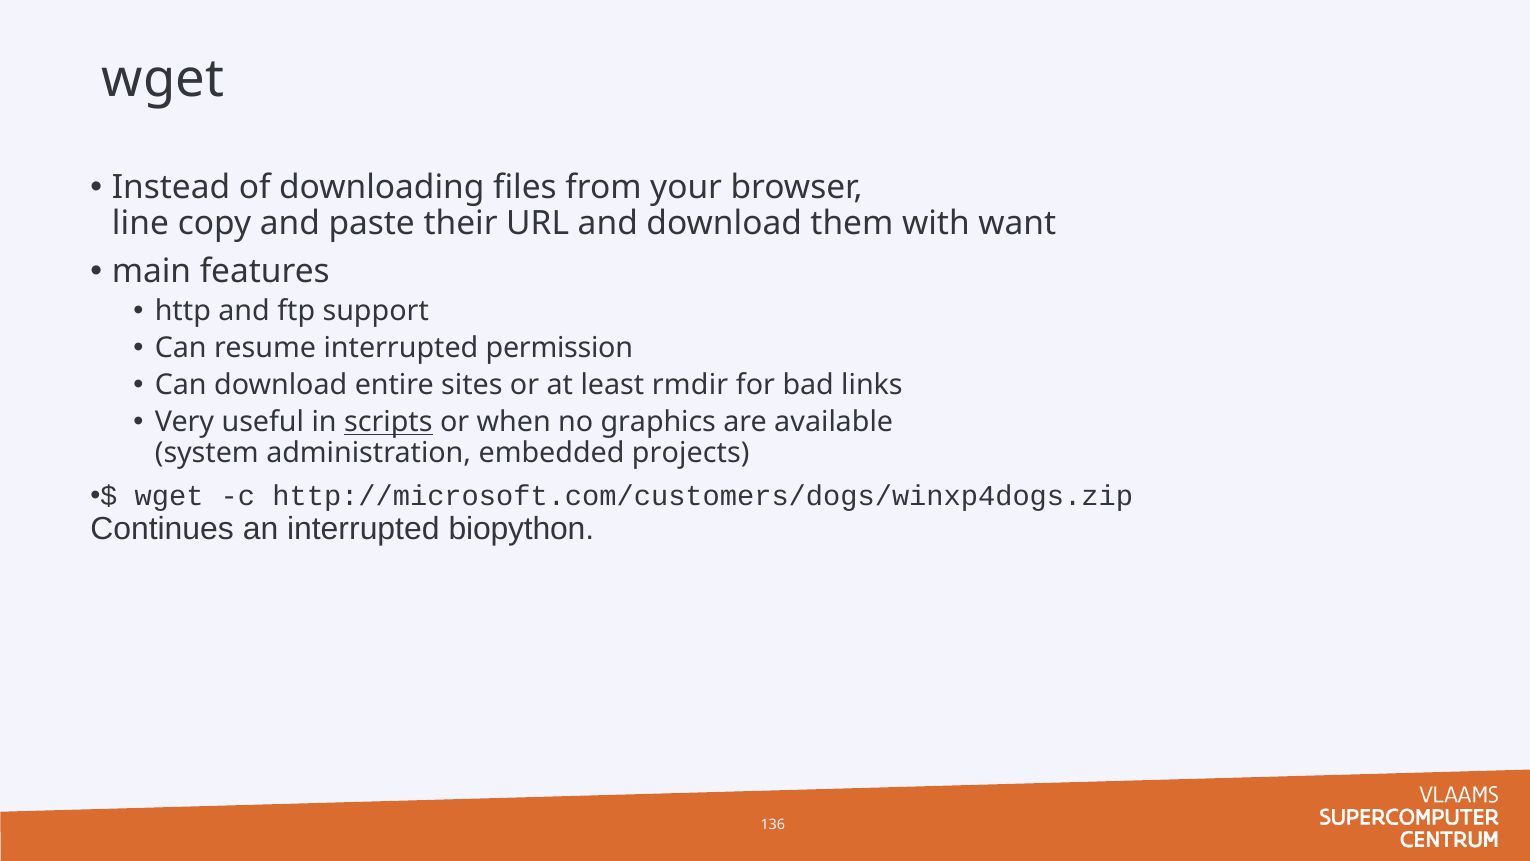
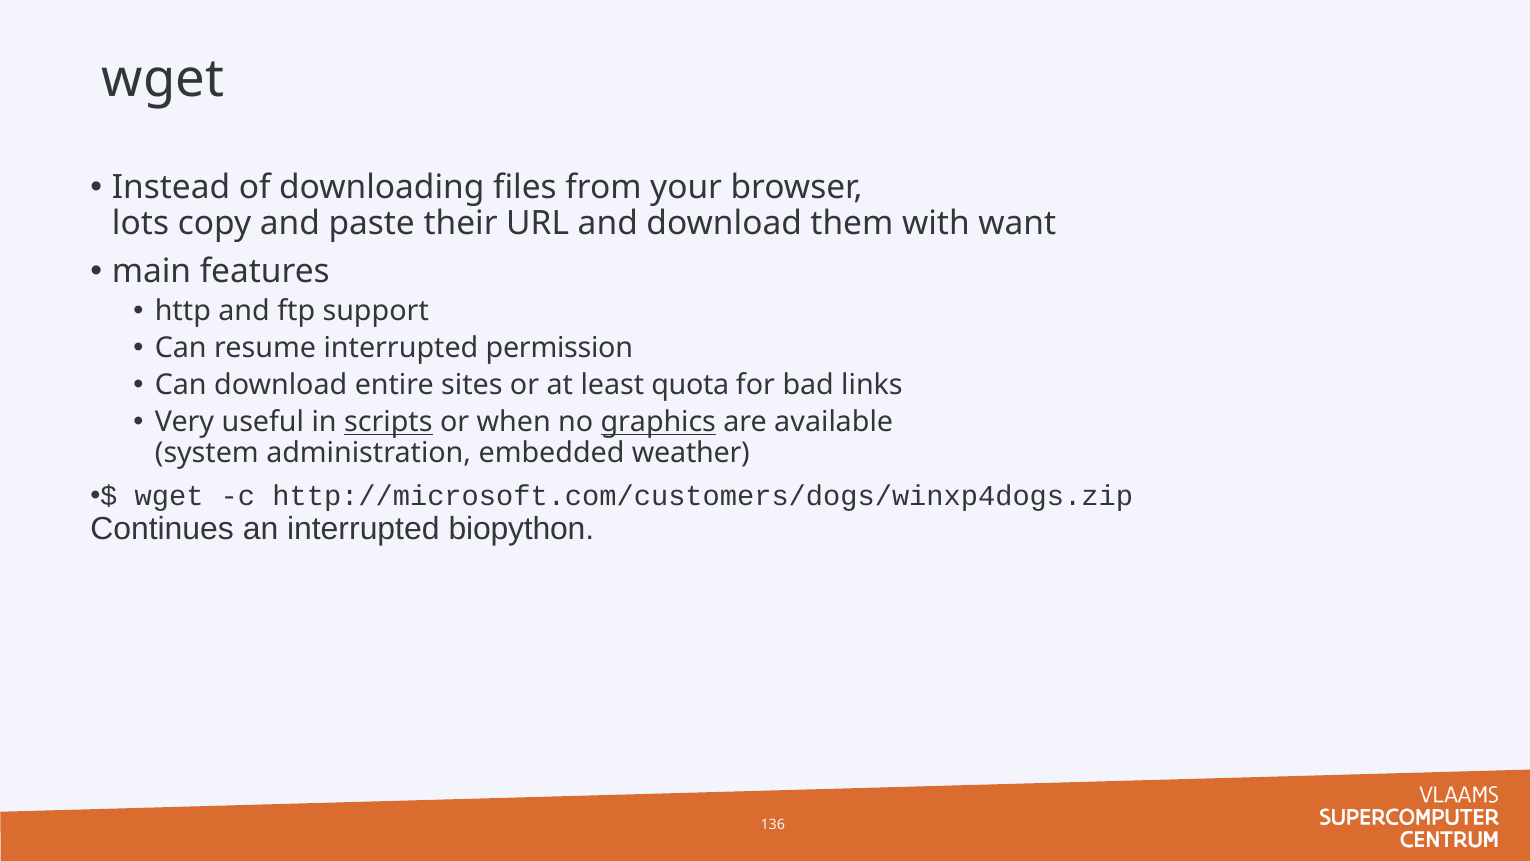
line: line -> lots (141, 223)
rmdir: rmdir -> quota (690, 385)
graphics underline: none -> present (658, 422)
projects: projects -> weather (691, 453)
